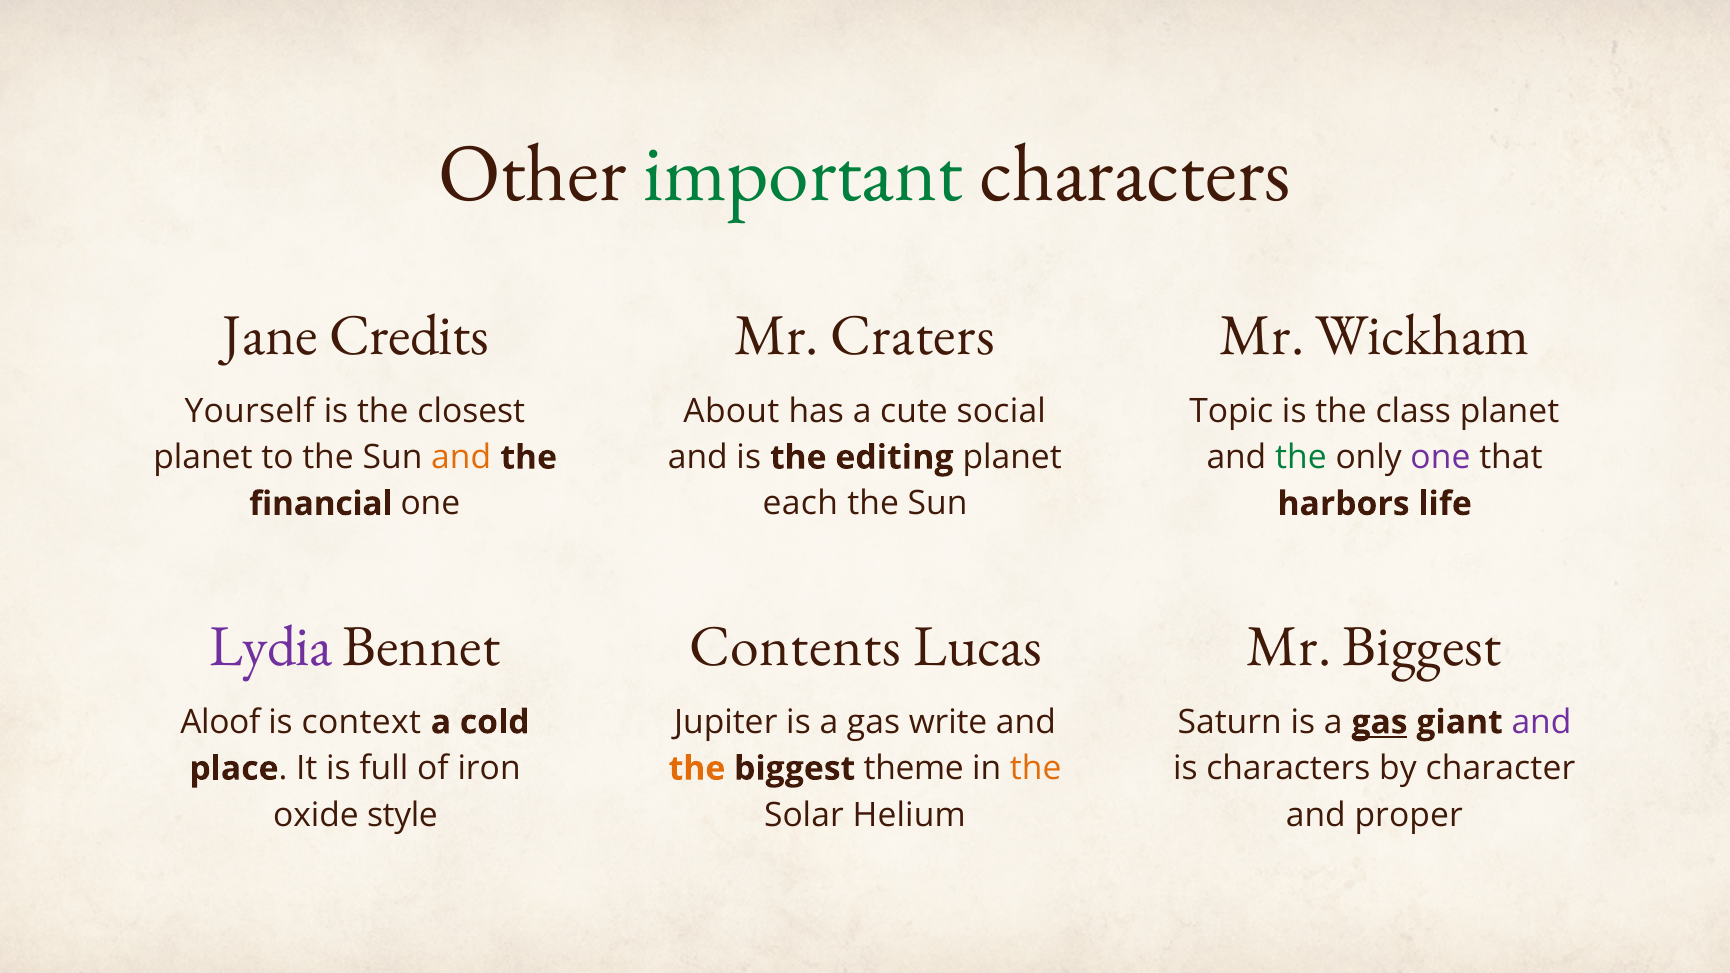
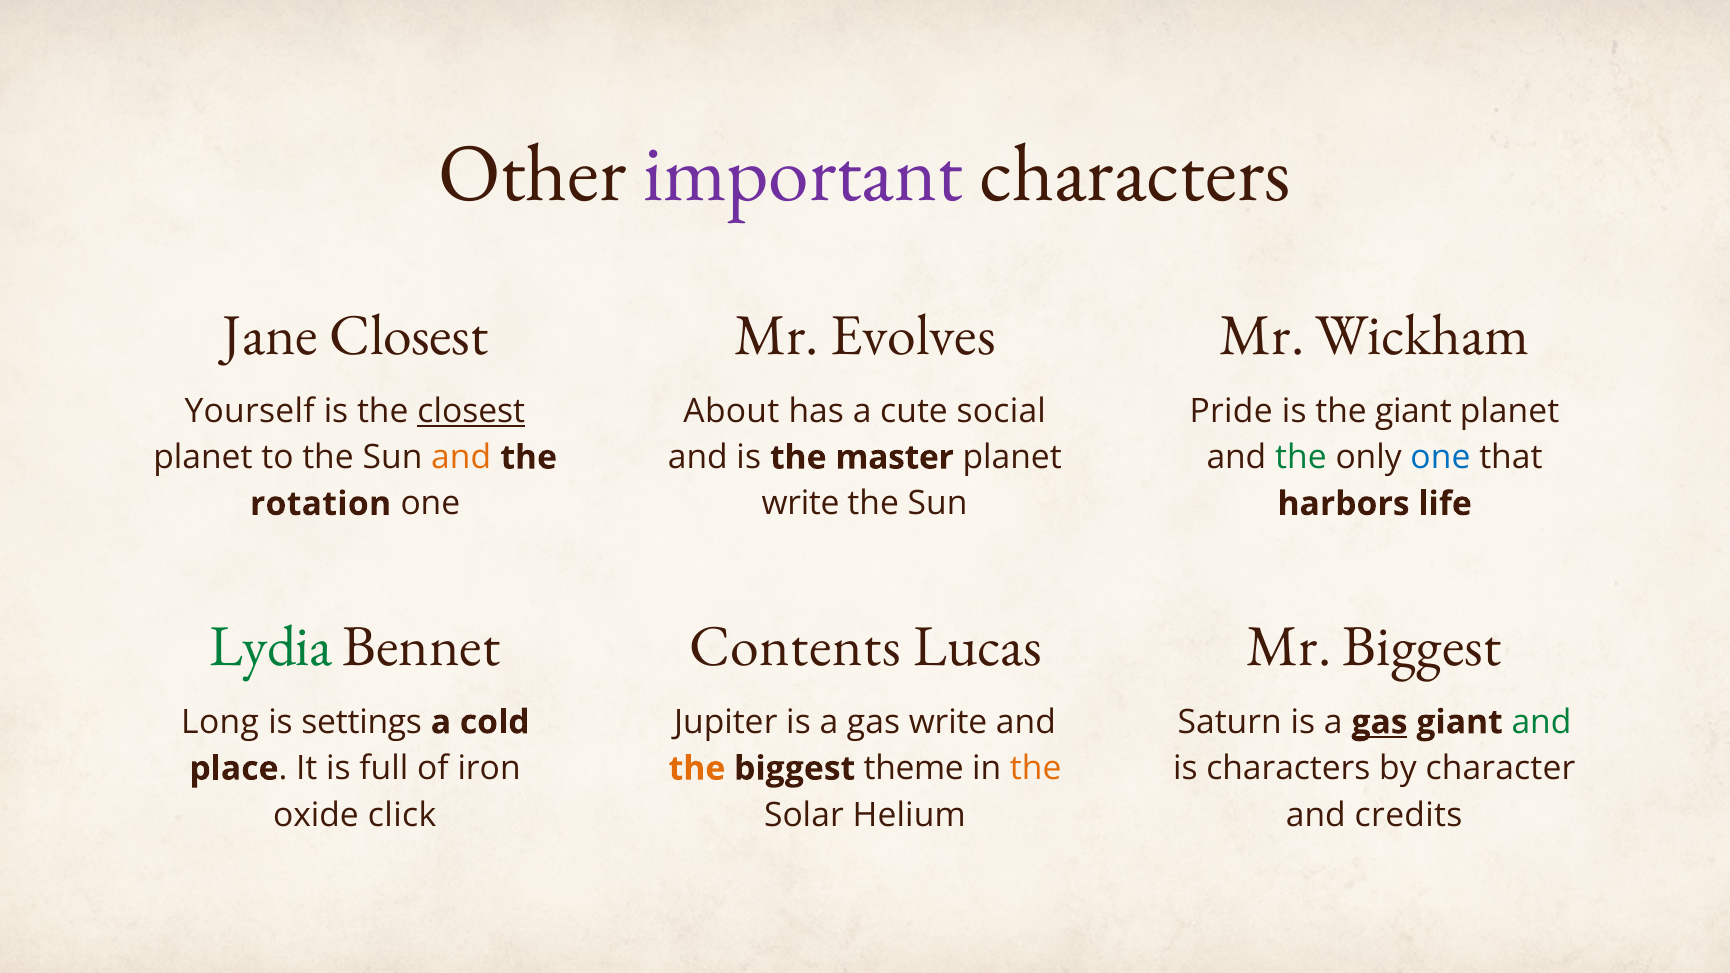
important colour: green -> purple (803, 174)
Jane Credits: Credits -> Closest (409, 335)
Craters: Craters -> Evolves (913, 335)
closest underline: none -> present (471, 411)
Topic: Topic -> Pride (1231, 411)
the class: class -> giant (1413, 411)
editing: editing -> master (895, 458)
one colour: purple -> blue (1440, 458)
financial: financial -> rotation (321, 504)
each: each -> write (801, 504)
Lydia colour: purple -> green (271, 646)
Aloof: Aloof -> Long (220, 722)
context: context -> settings (362, 722)
and colour: purple -> green (1541, 722)
style: style -> click (402, 815)
proper: proper -> credits (1409, 815)
